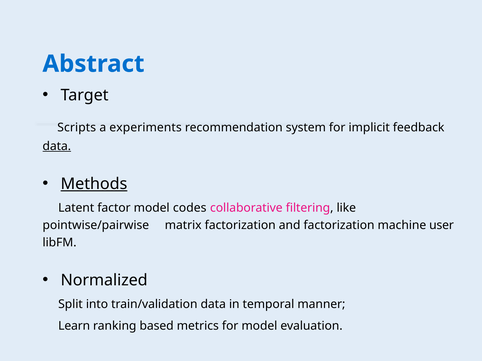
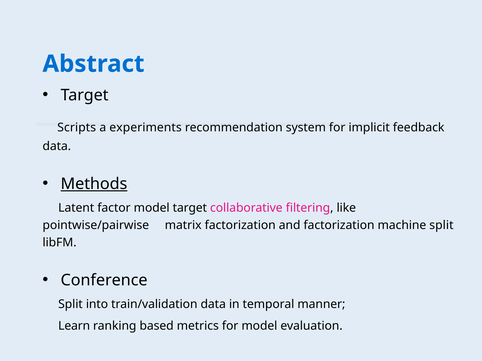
data underline: present -> none (57, 146)
model codes: codes -> target (190, 208)
machine user: user -> split (441, 225)
Normalized: Normalized -> Conference (104, 280)
